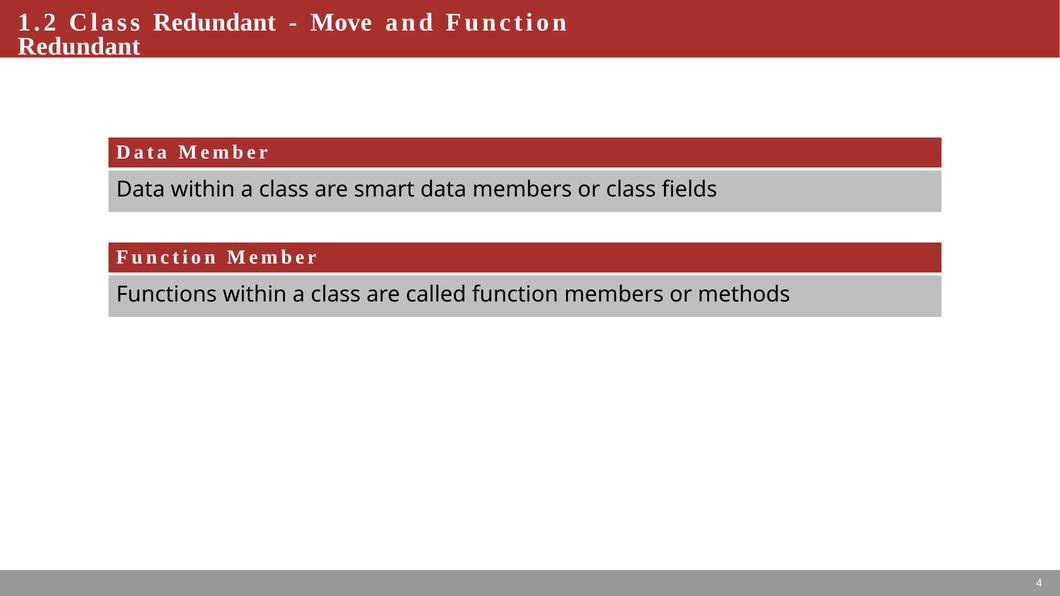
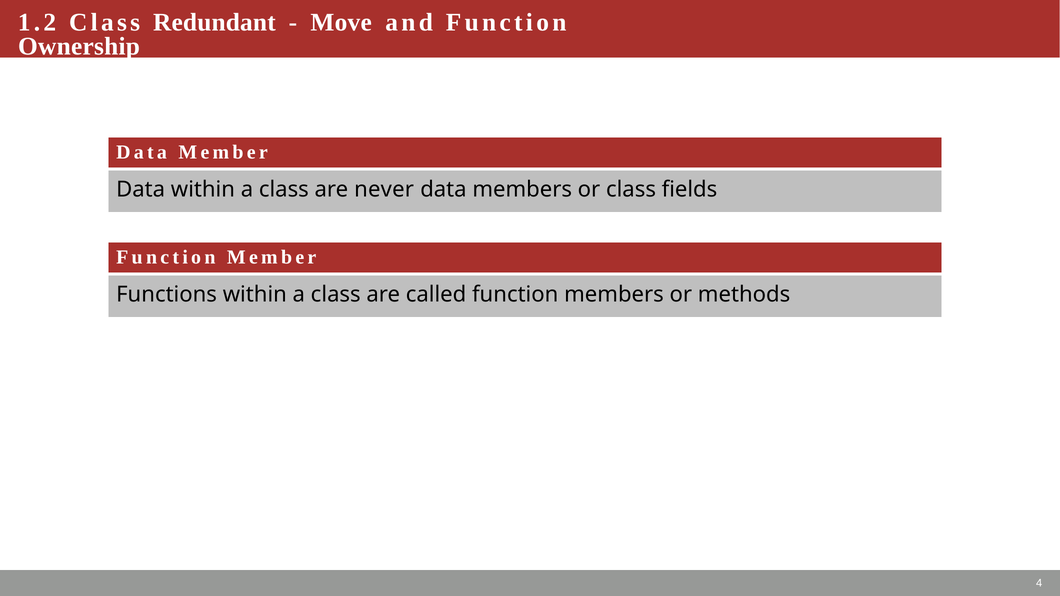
Redundant: Redundant -> Ownership (79, 47)
smart: smart -> never (384, 190)
